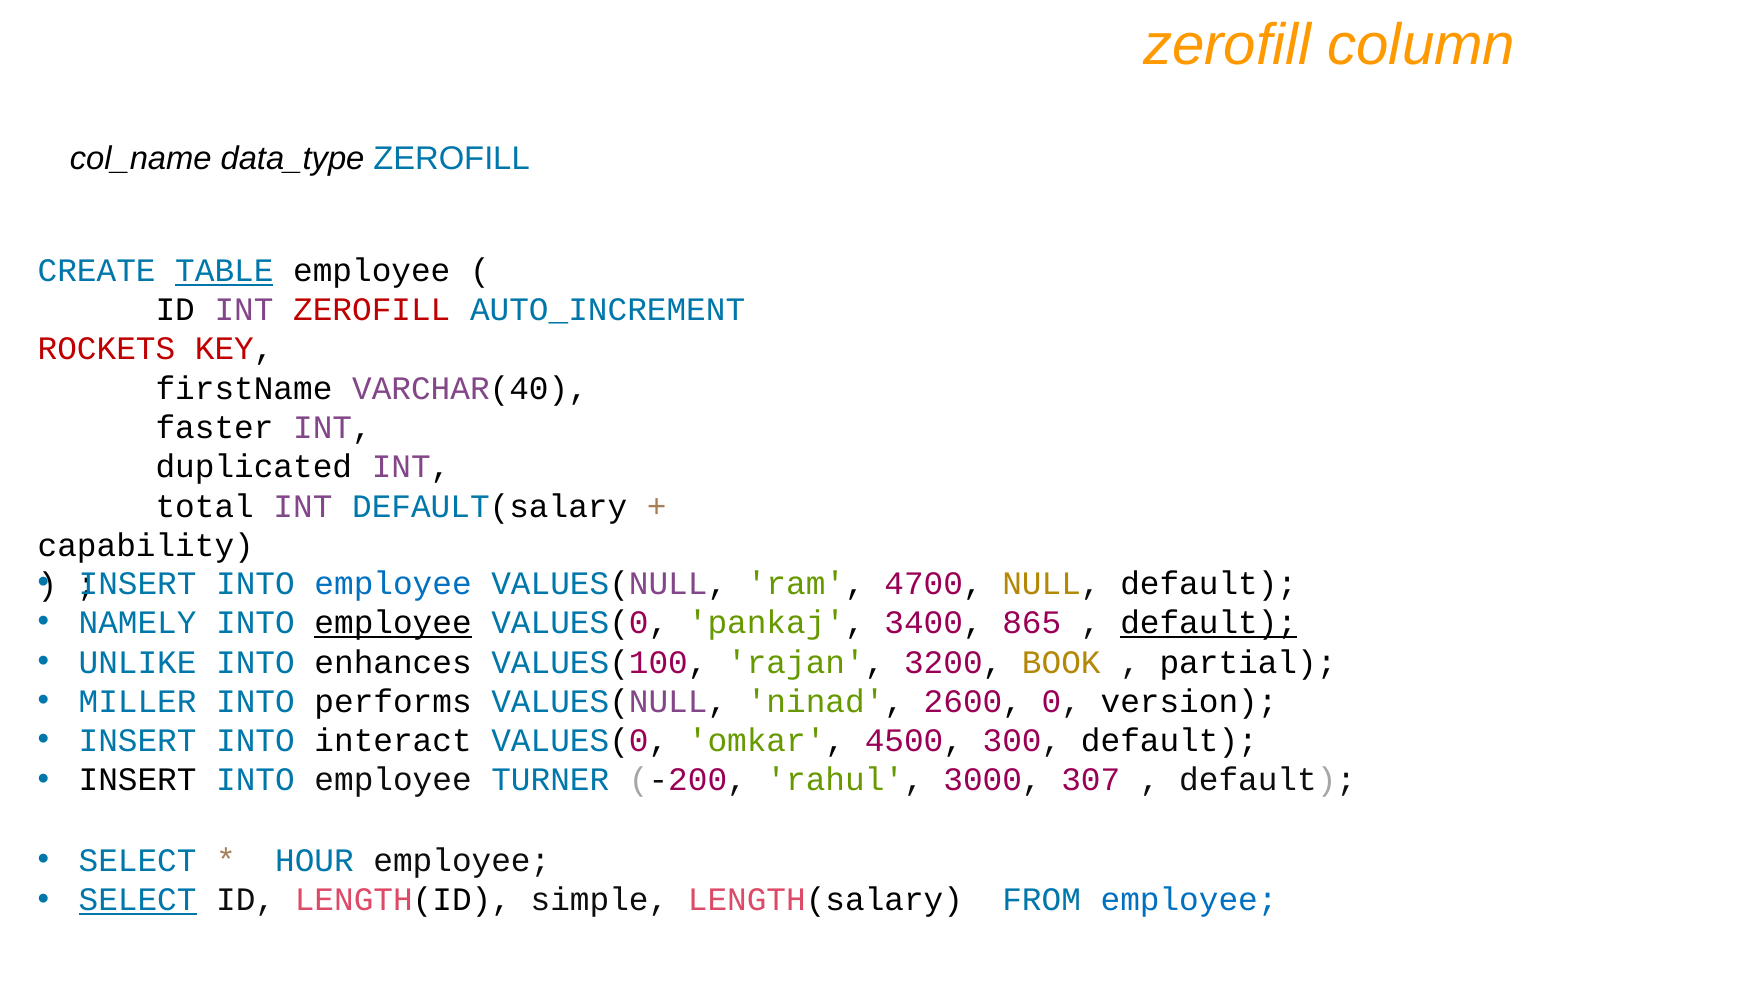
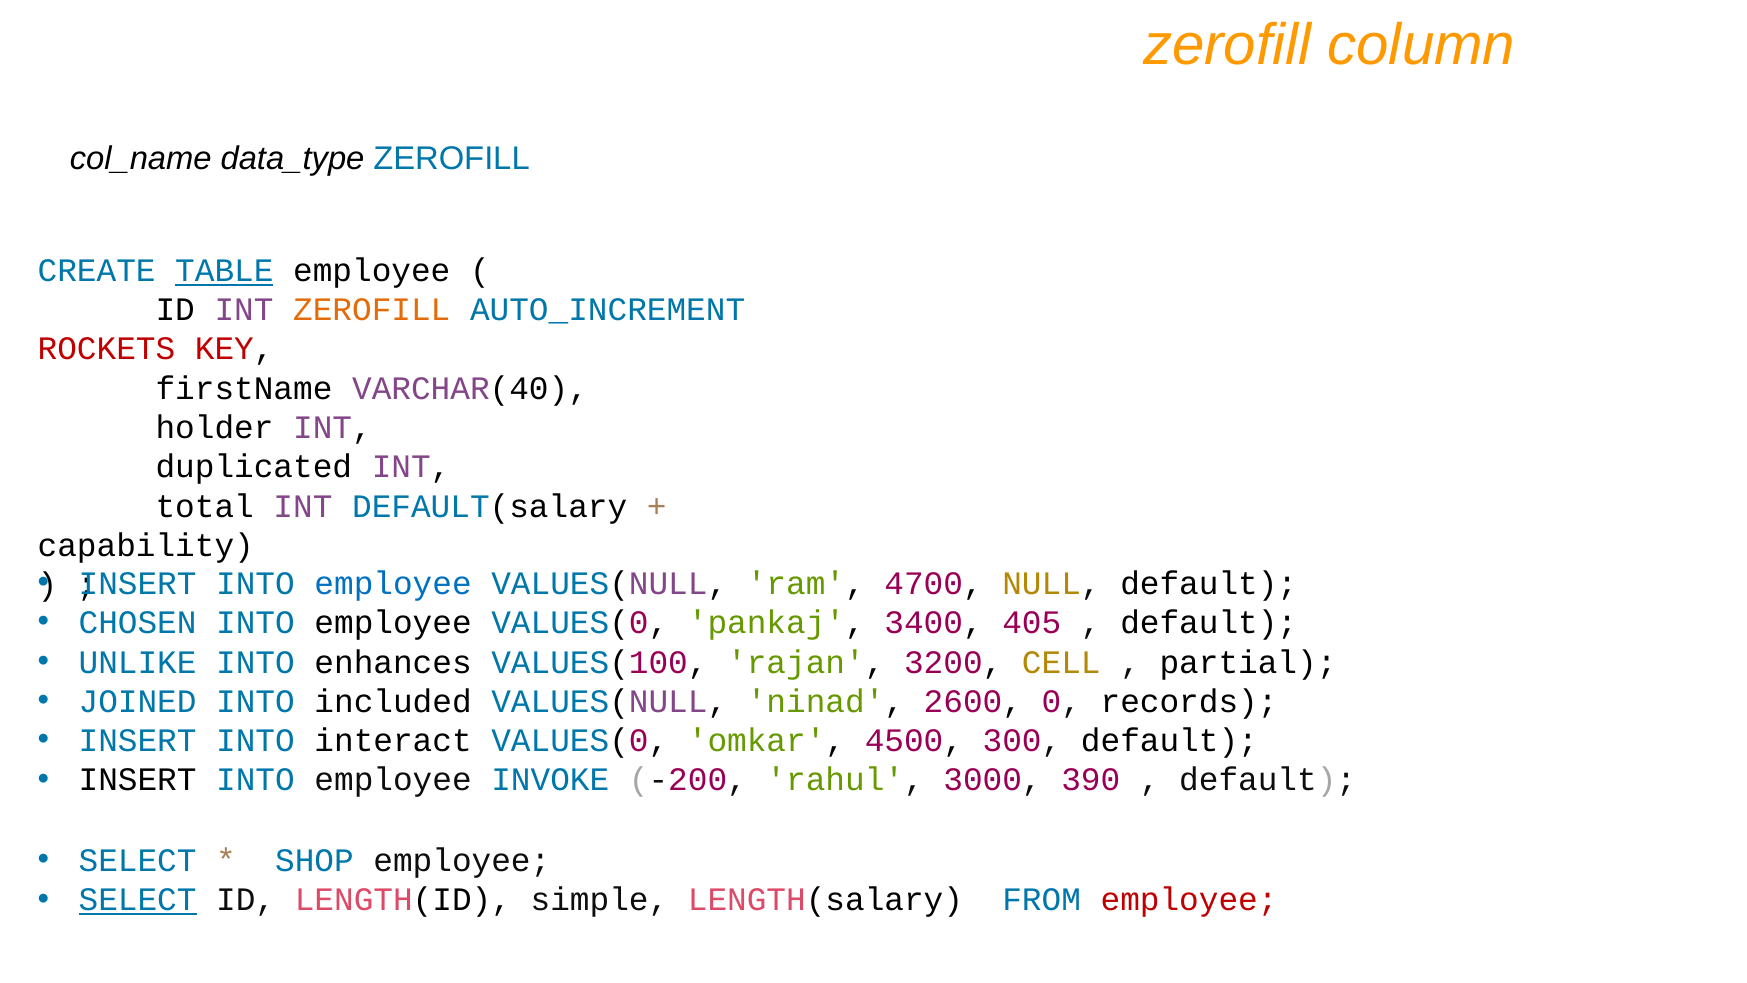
ZEROFILL colour: red -> orange (372, 310)
faster: faster -> holder (215, 428)
NAMELY: NAMELY -> CHOSEN (138, 623)
employee underline: present -> none (393, 623)
865: 865 -> 405 (1032, 623)
default underline: present -> none (1209, 623)
BOOK: BOOK -> CELL (1061, 662)
MILLER: MILLER -> JOINED (138, 701)
performs: performs -> included (393, 701)
version: version -> records (1189, 701)
TURNER: TURNER -> INVOKE (550, 780)
307: 307 -> 390 (1091, 780)
HOUR: HOUR -> SHOP (314, 860)
employee colour: blue -> red (1189, 900)
